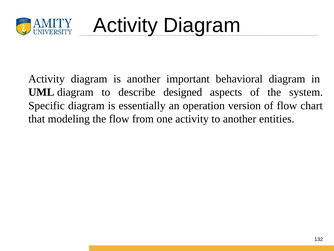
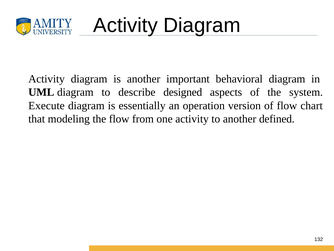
Specific: Specific -> Execute (47, 105)
entities: entities -> defined (277, 119)
